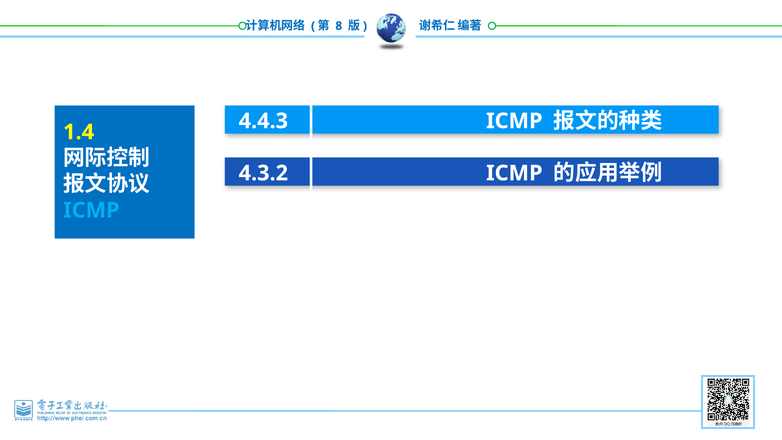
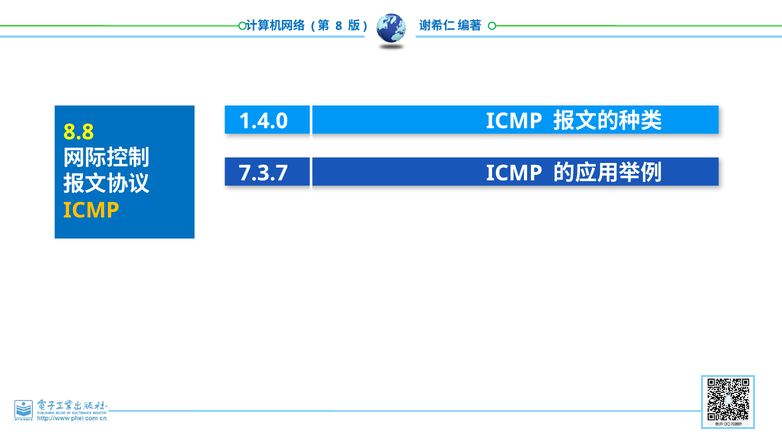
4.4.3: 4.4.3 -> 1.4.0 (263, 121)
1.4: 1.4 -> 8.8 (79, 132)
4.3.2: 4.3.2 -> 7.3.7 (263, 173)
ICMP colour: light blue -> yellow (91, 210)
